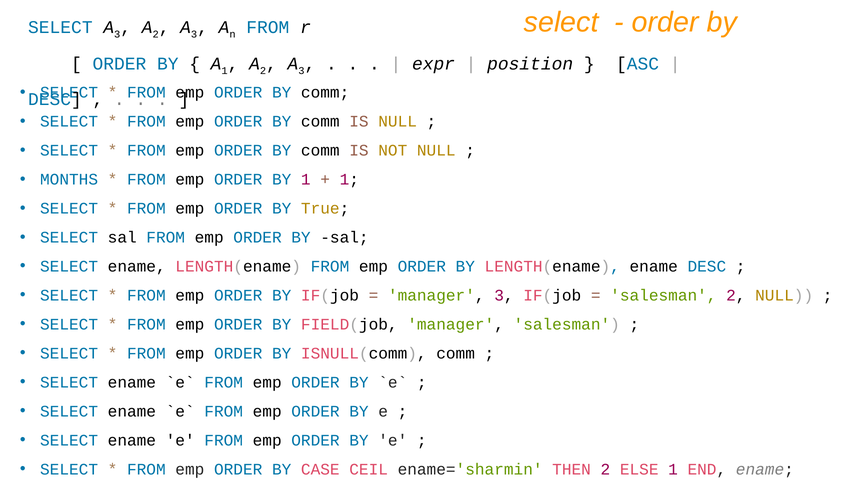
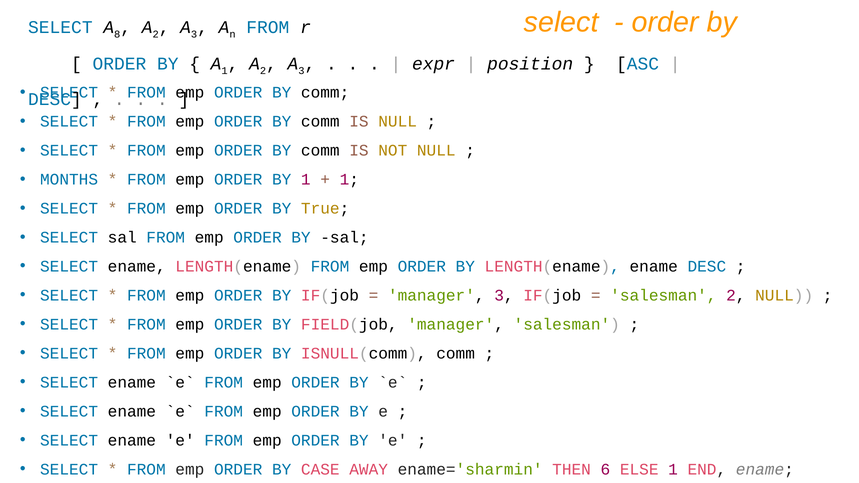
3: 3 -> 8 (117, 34)
CEIL: CEIL -> AWAY (369, 470)
THEN 2: 2 -> 6 (605, 470)
